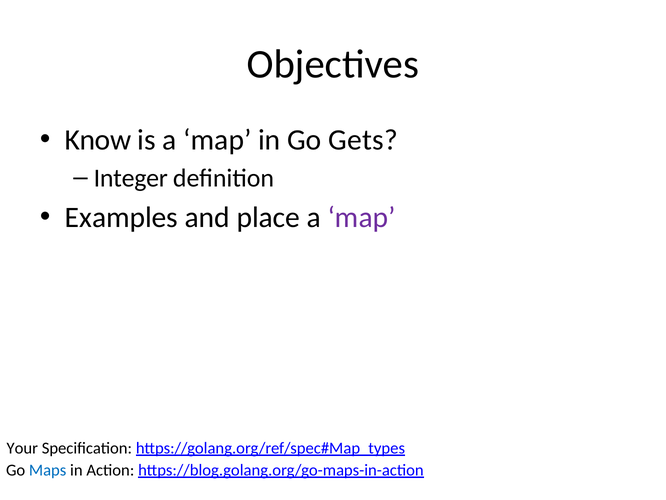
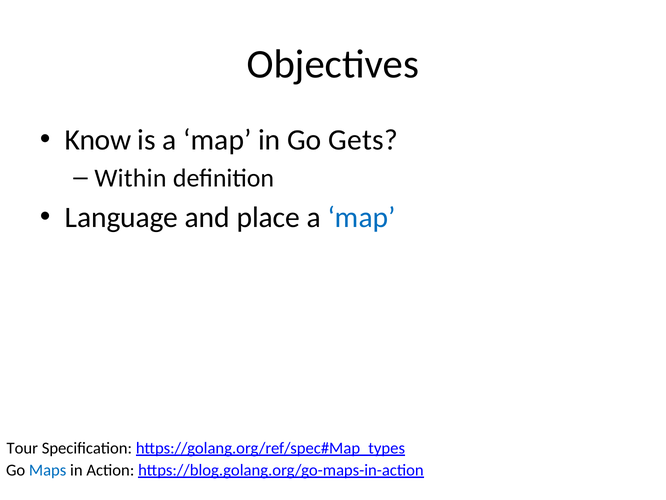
Integer: Integer -> Within (130, 178)
Examples: Examples -> Language (122, 217)
map colour: purple -> blue (362, 217)
Your: Your -> Tour (22, 448)
